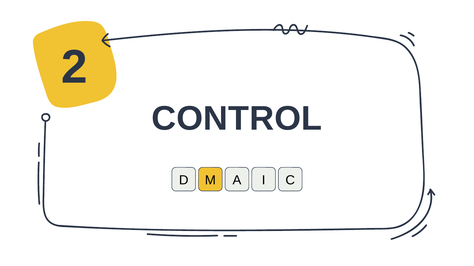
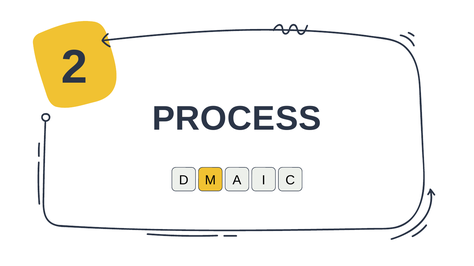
CONTROL: CONTROL -> PROCESS (237, 119)
